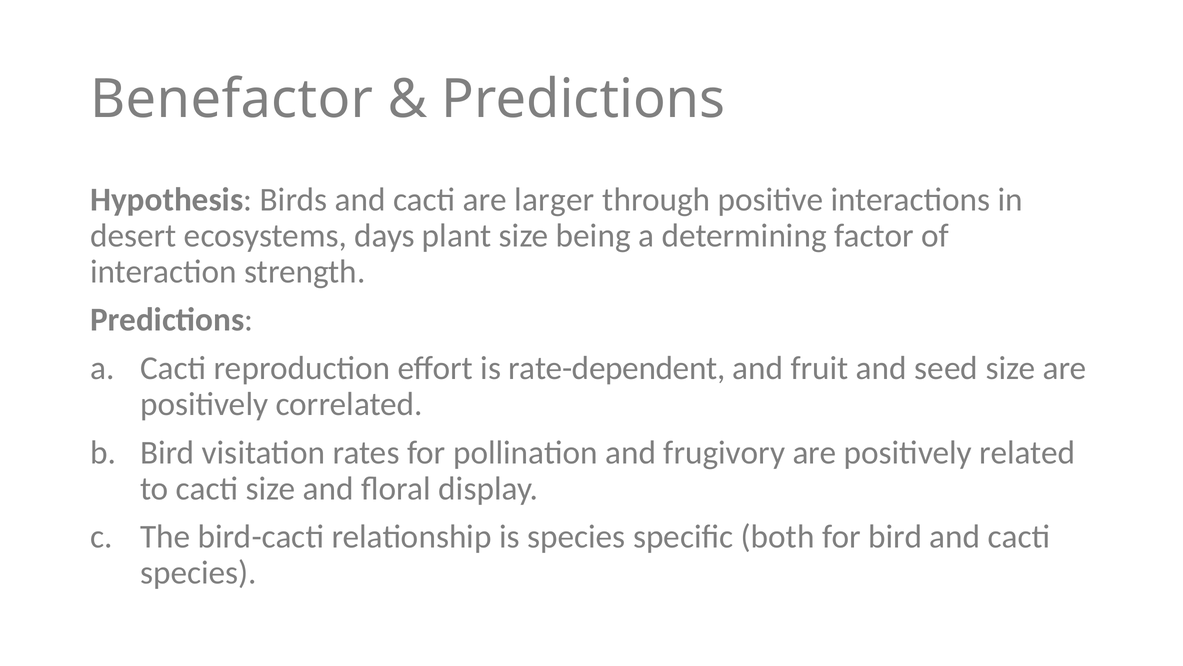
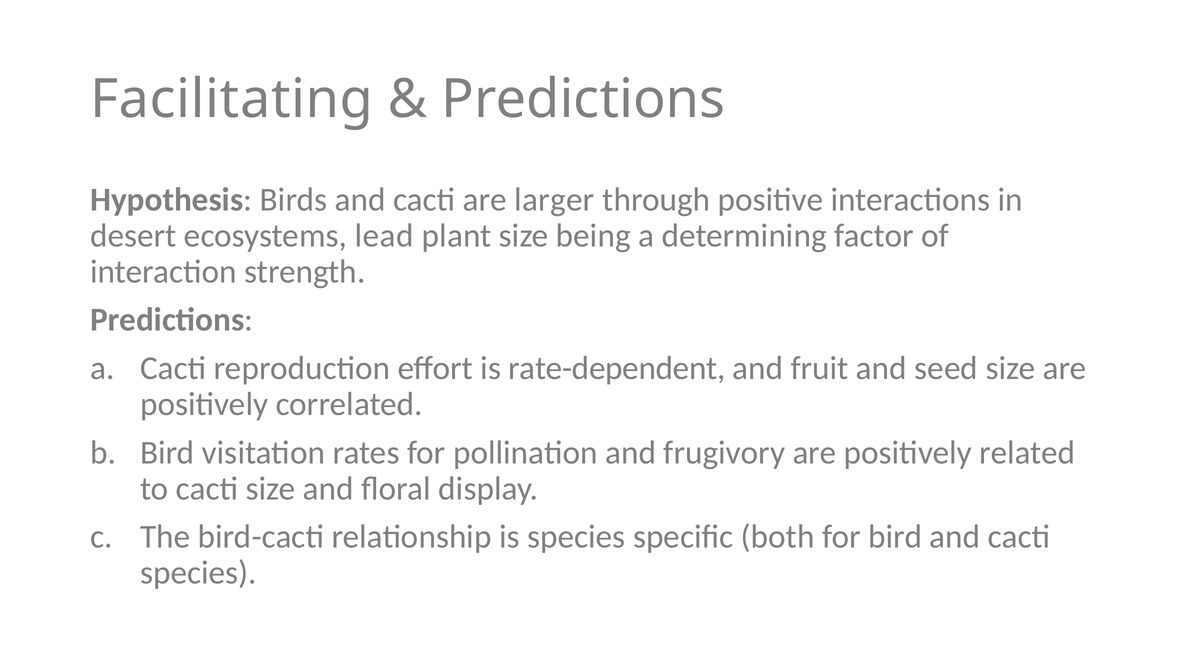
Benefactor: Benefactor -> Facilitating (232, 99)
days: days -> lead (384, 235)
